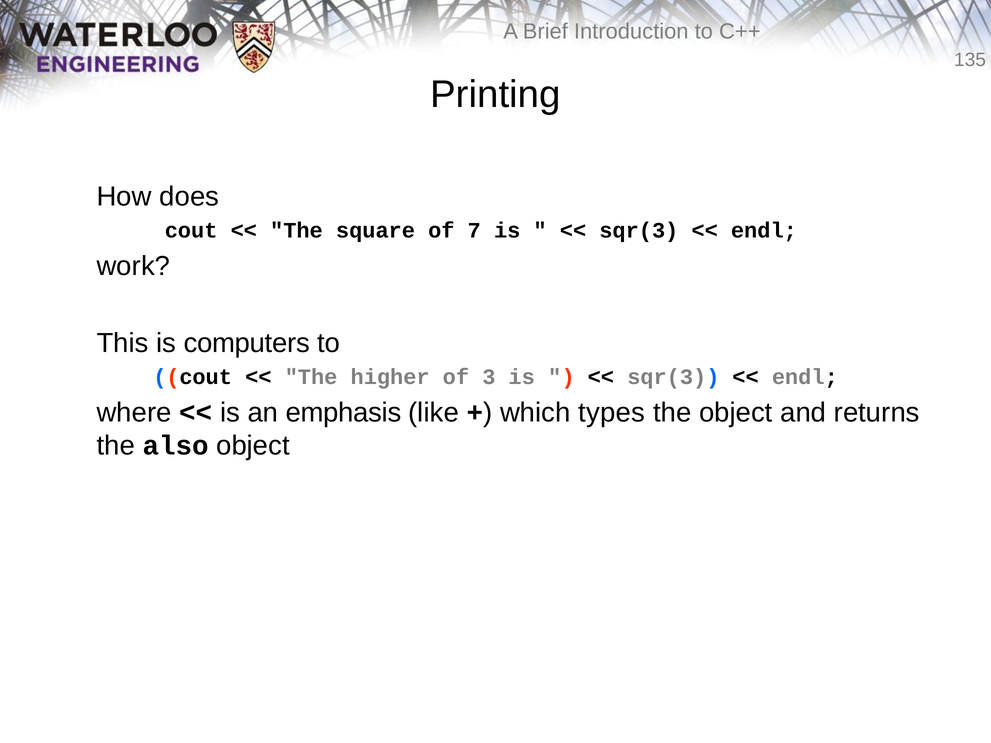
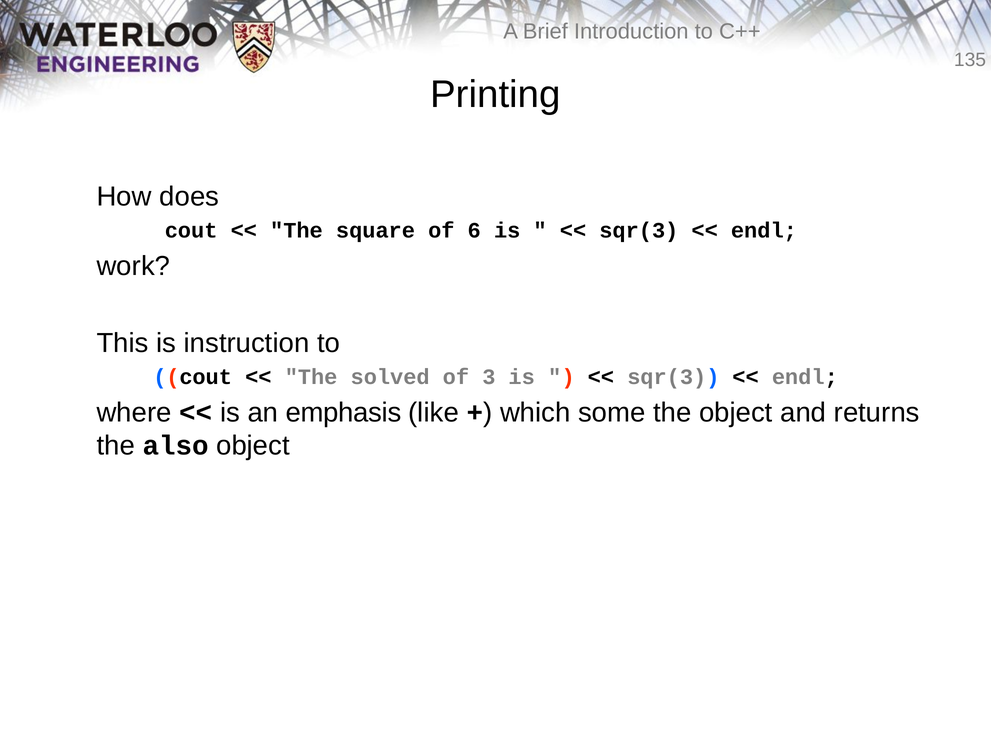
7: 7 -> 6 (474, 231)
computers: computers -> instruction (247, 343)
higher: higher -> solved (390, 377)
types: types -> some (612, 413)
